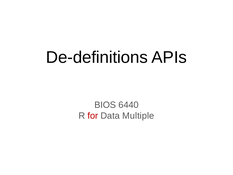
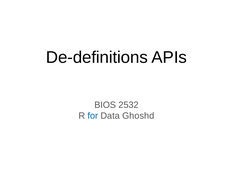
6440: 6440 -> 2532 (129, 105)
for colour: red -> blue (93, 116)
Multiple: Multiple -> Ghoshd (138, 116)
